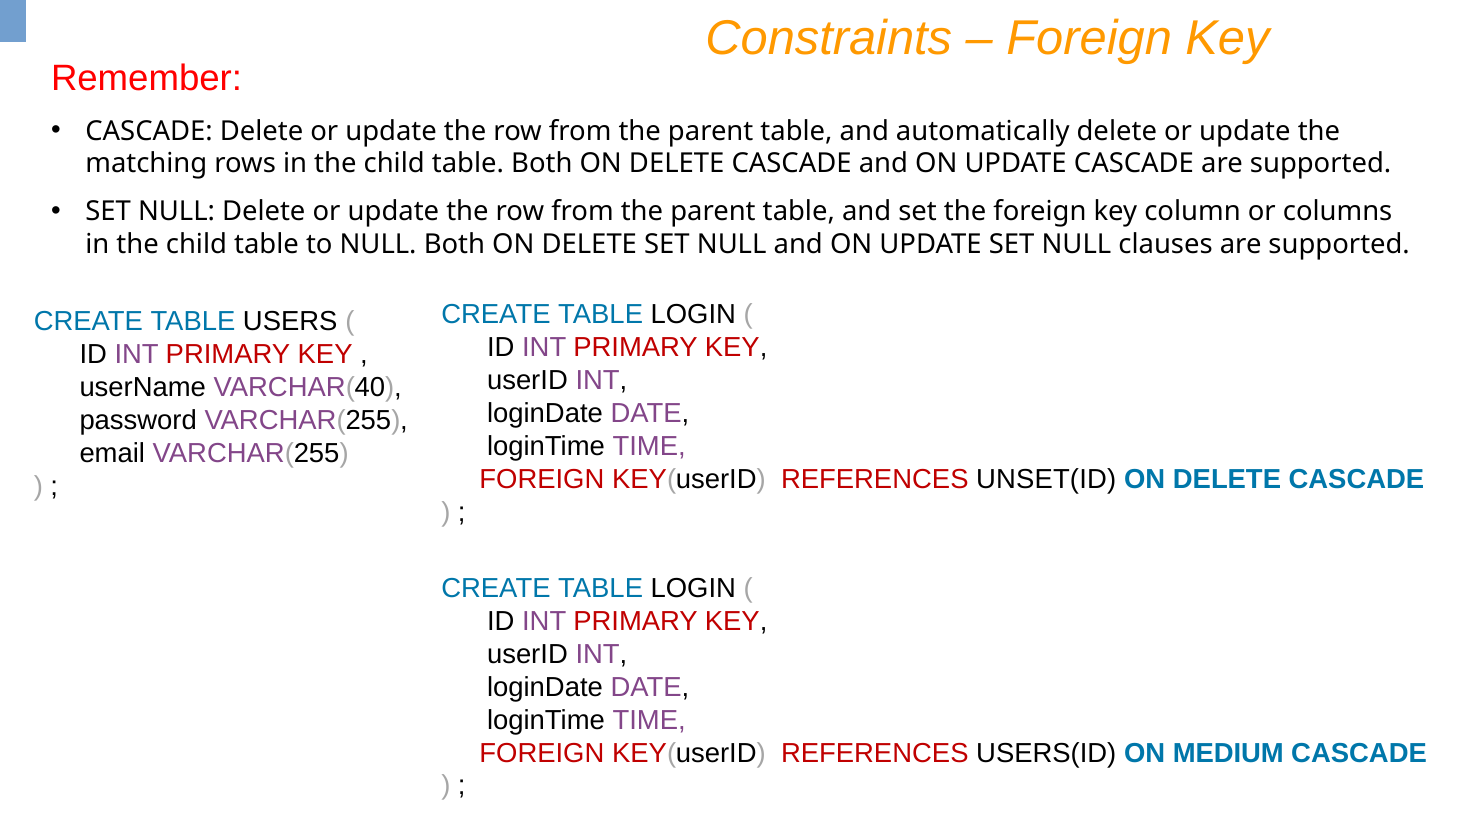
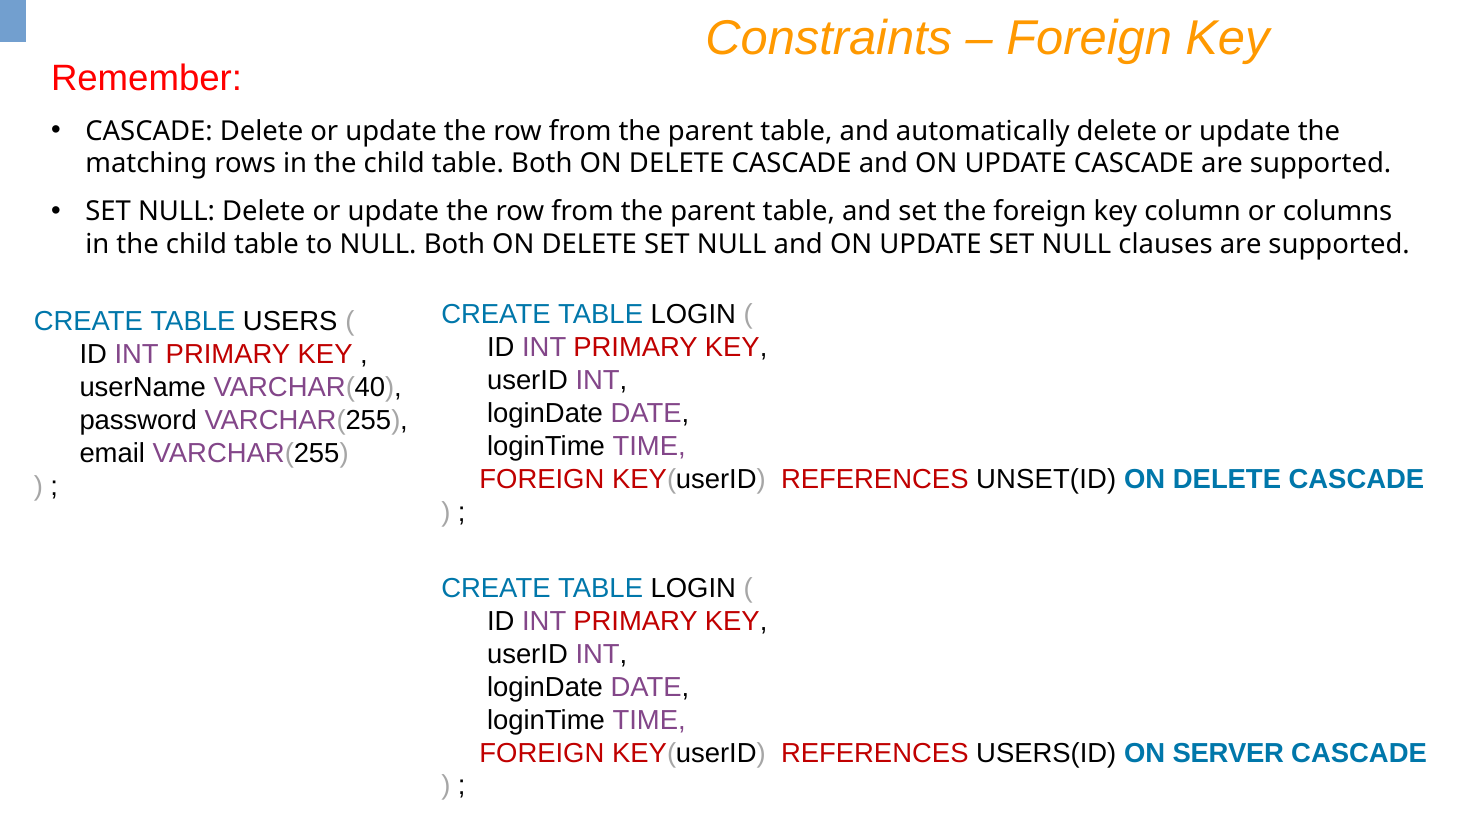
MEDIUM: MEDIUM -> SERVER (1228, 752)
